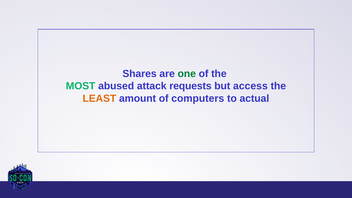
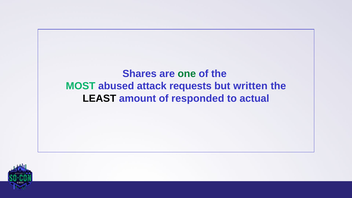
access: access -> written (250, 86)
LEAST colour: orange -> black (99, 98)
computers: computers -> responded (198, 98)
